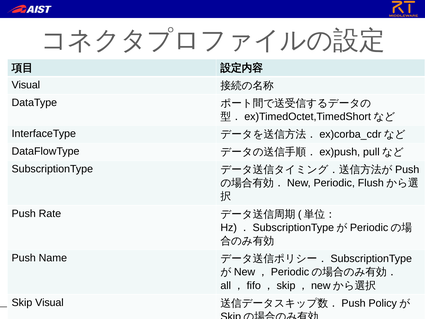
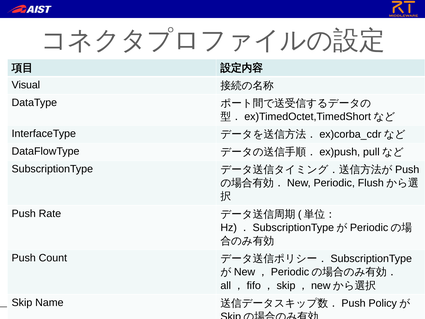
Name: Name -> Count (53, 258)
Skip Visual: Visual -> Name (49, 302)
